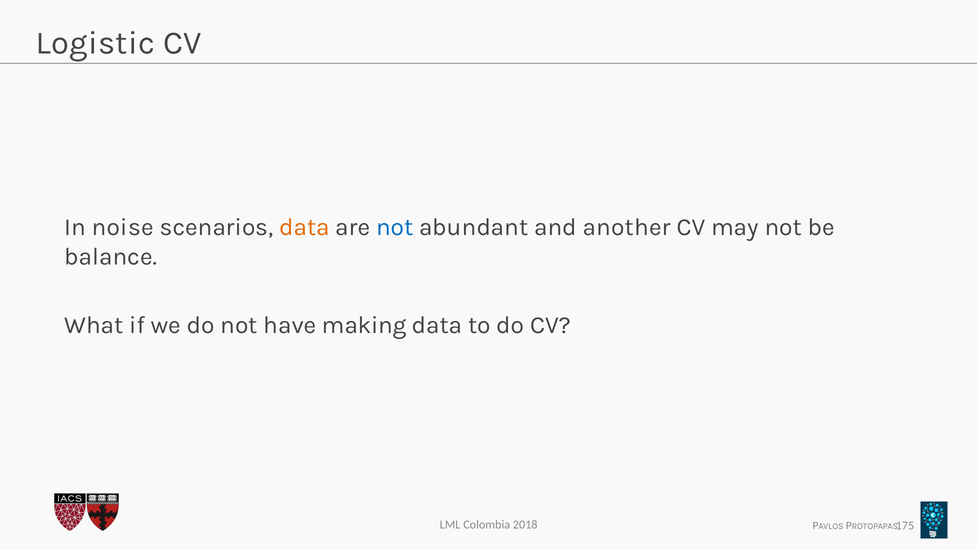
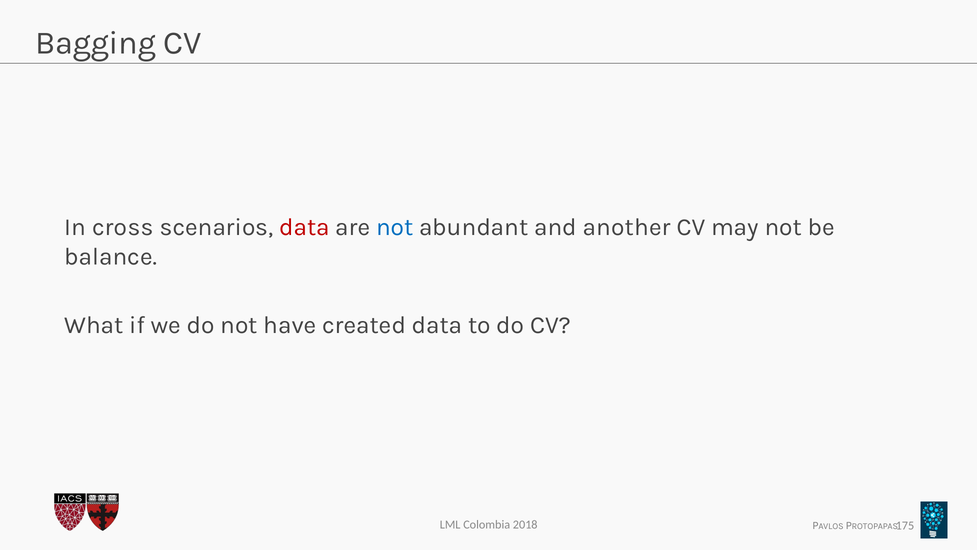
Logistic: Logistic -> Bagging (96, 43)
noise: noise -> cross (123, 227)
data colour: orange -> red (304, 227)
making: making -> created (364, 325)
